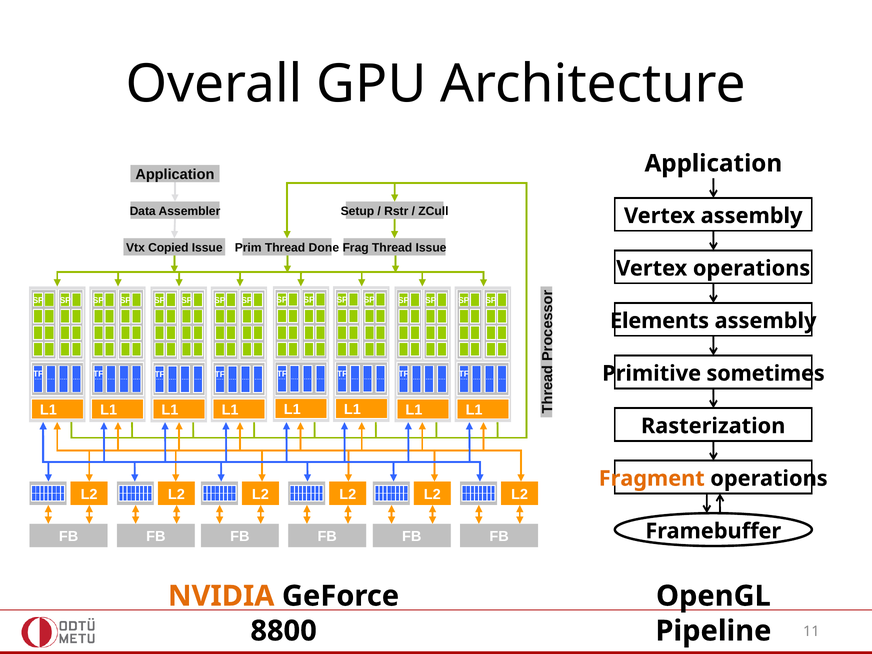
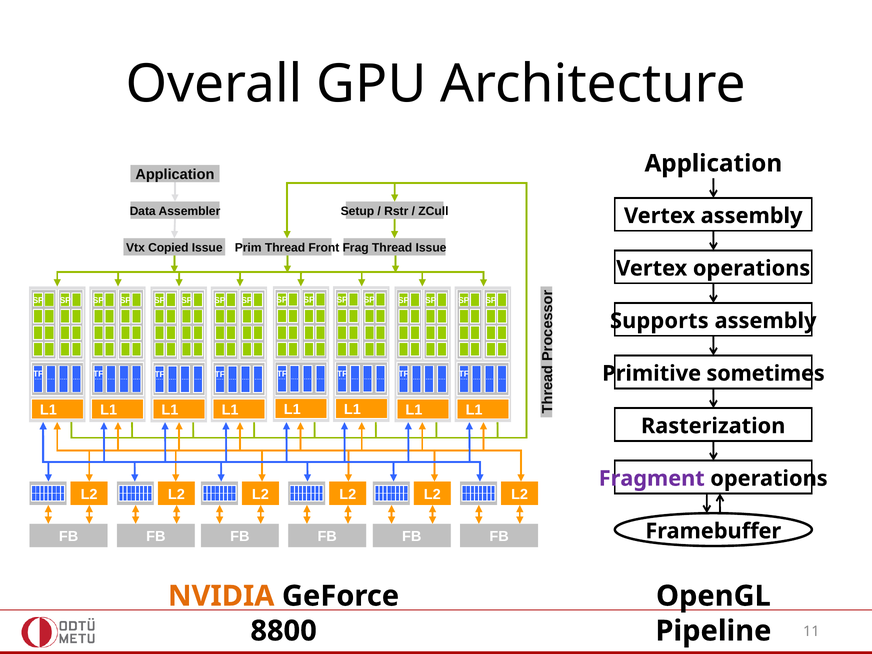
Done: Done -> Front (324, 248)
Elements: Elements -> Supports (659, 321)
Fragment colour: orange -> purple (652, 479)
